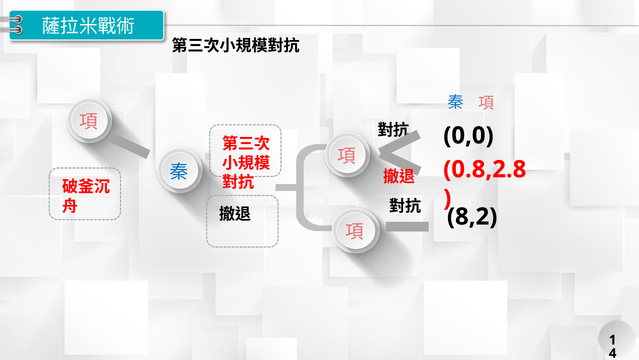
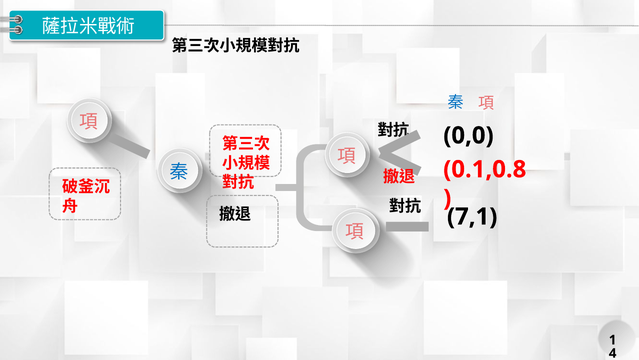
0.8,2.8: 0.8,2.8 -> 0.1,0.8 (485, 169)
8,2: 8,2 -> 7,1 (472, 216)
